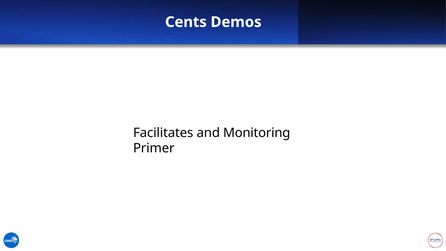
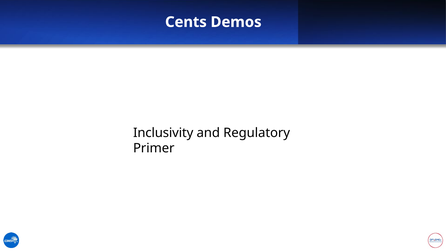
Facilitates: Facilitates -> Inclusivity (163, 133)
Monitoring: Monitoring -> Regulatory (257, 133)
